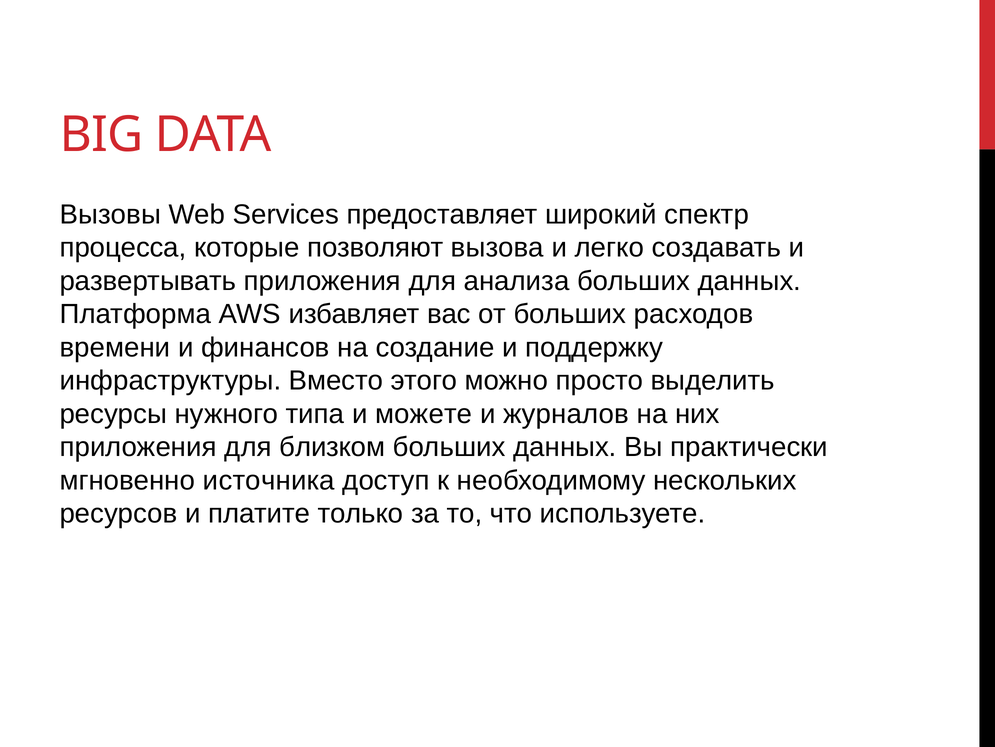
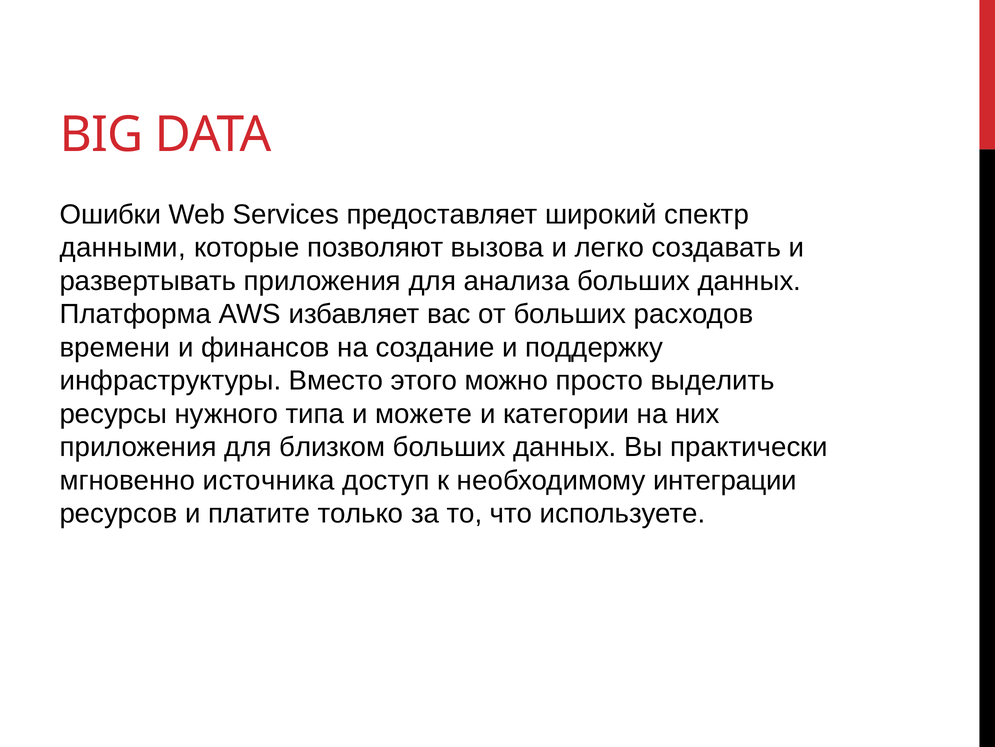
Вызовы: Вызовы -> Ошибки (110, 214)
процесса: процесса -> данными (123, 247)
журналов: журналов -> категории (566, 414)
нескольких: нескольких -> интеграции (725, 480)
